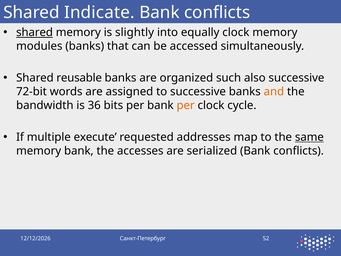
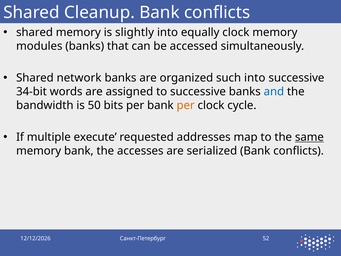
Indicate: Indicate -> Cleanup (99, 12)
shared underline: present -> none (35, 32)
reusable: reusable -> network (79, 78)
such also: also -> into (255, 78)
72-bit: 72-bit -> 34-bit (31, 92)
and colour: orange -> blue (274, 92)
36: 36 -> 50 (94, 105)
